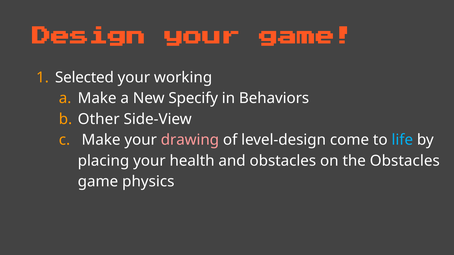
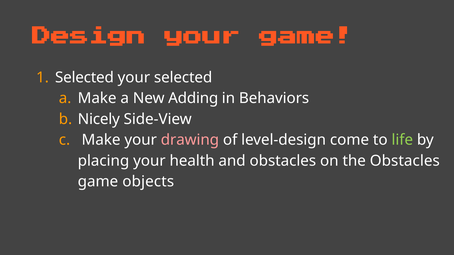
your working: working -> selected (183, 77)
Specify: Specify -> Adding (193, 98)
Other: Other -> Nicely (99, 119)
life colour: light blue -> light green (402, 140)
physics: physics -> objects (148, 182)
